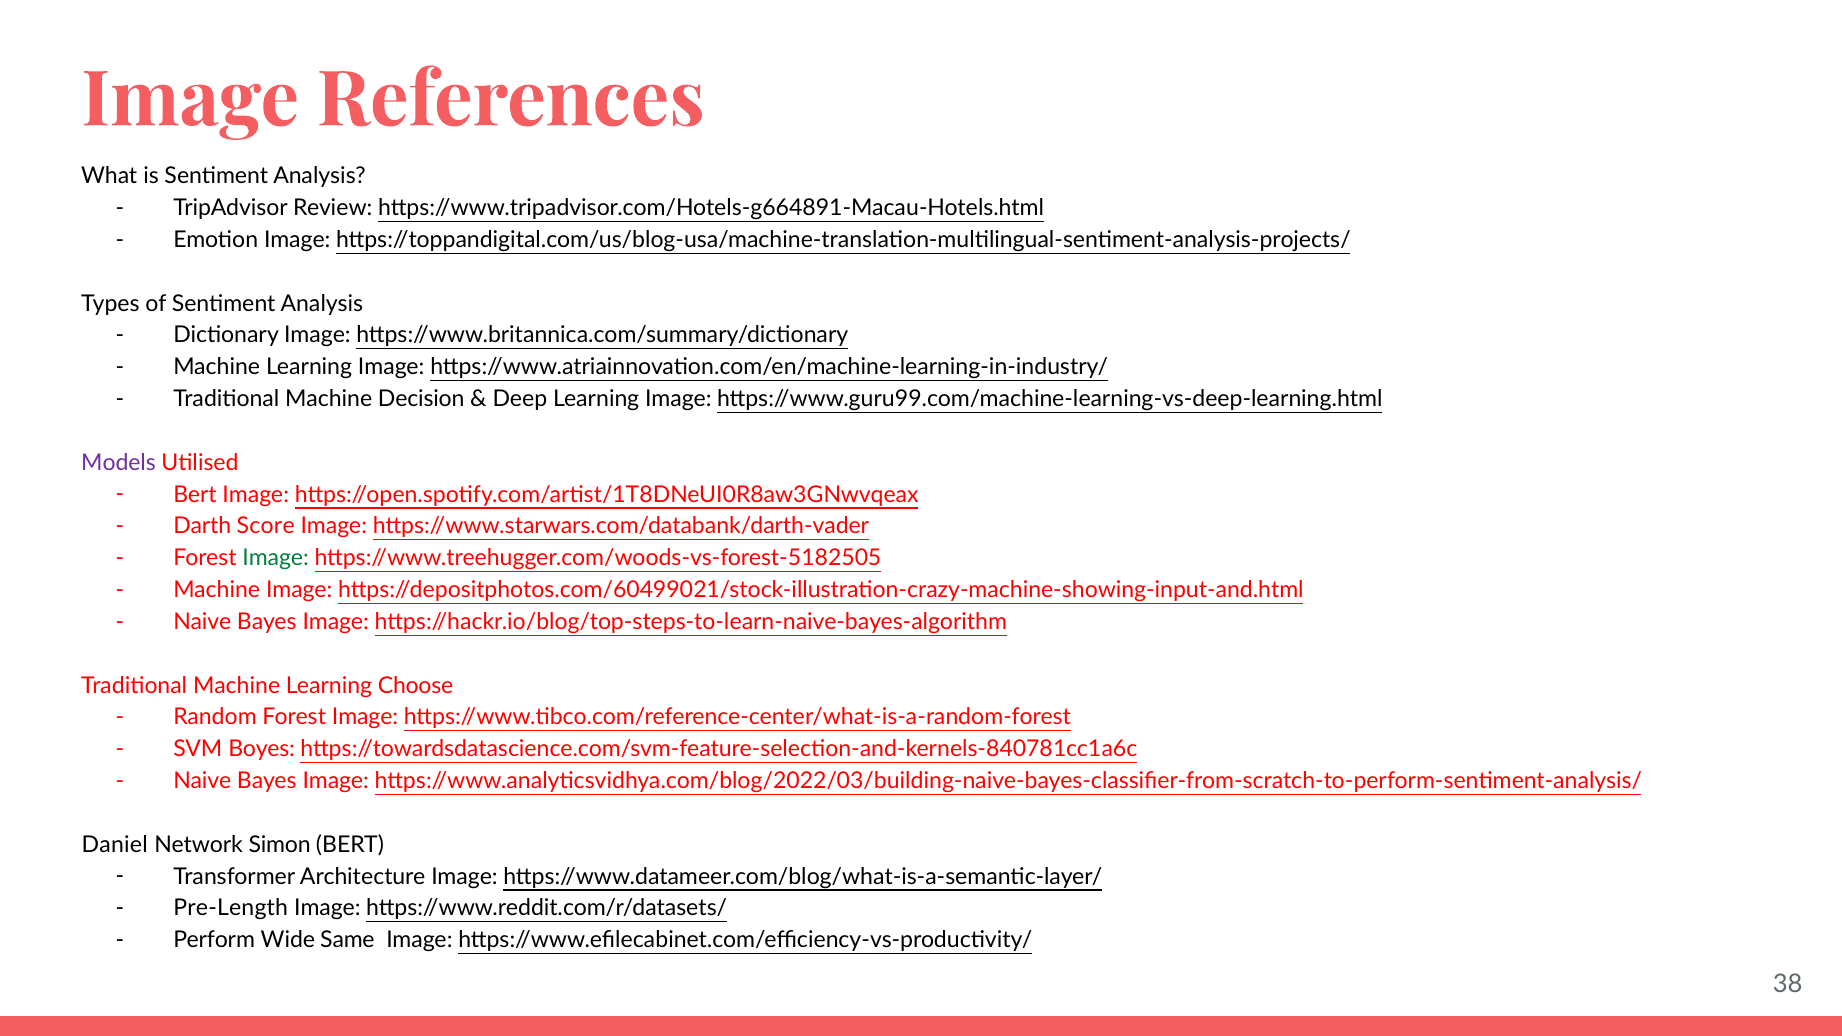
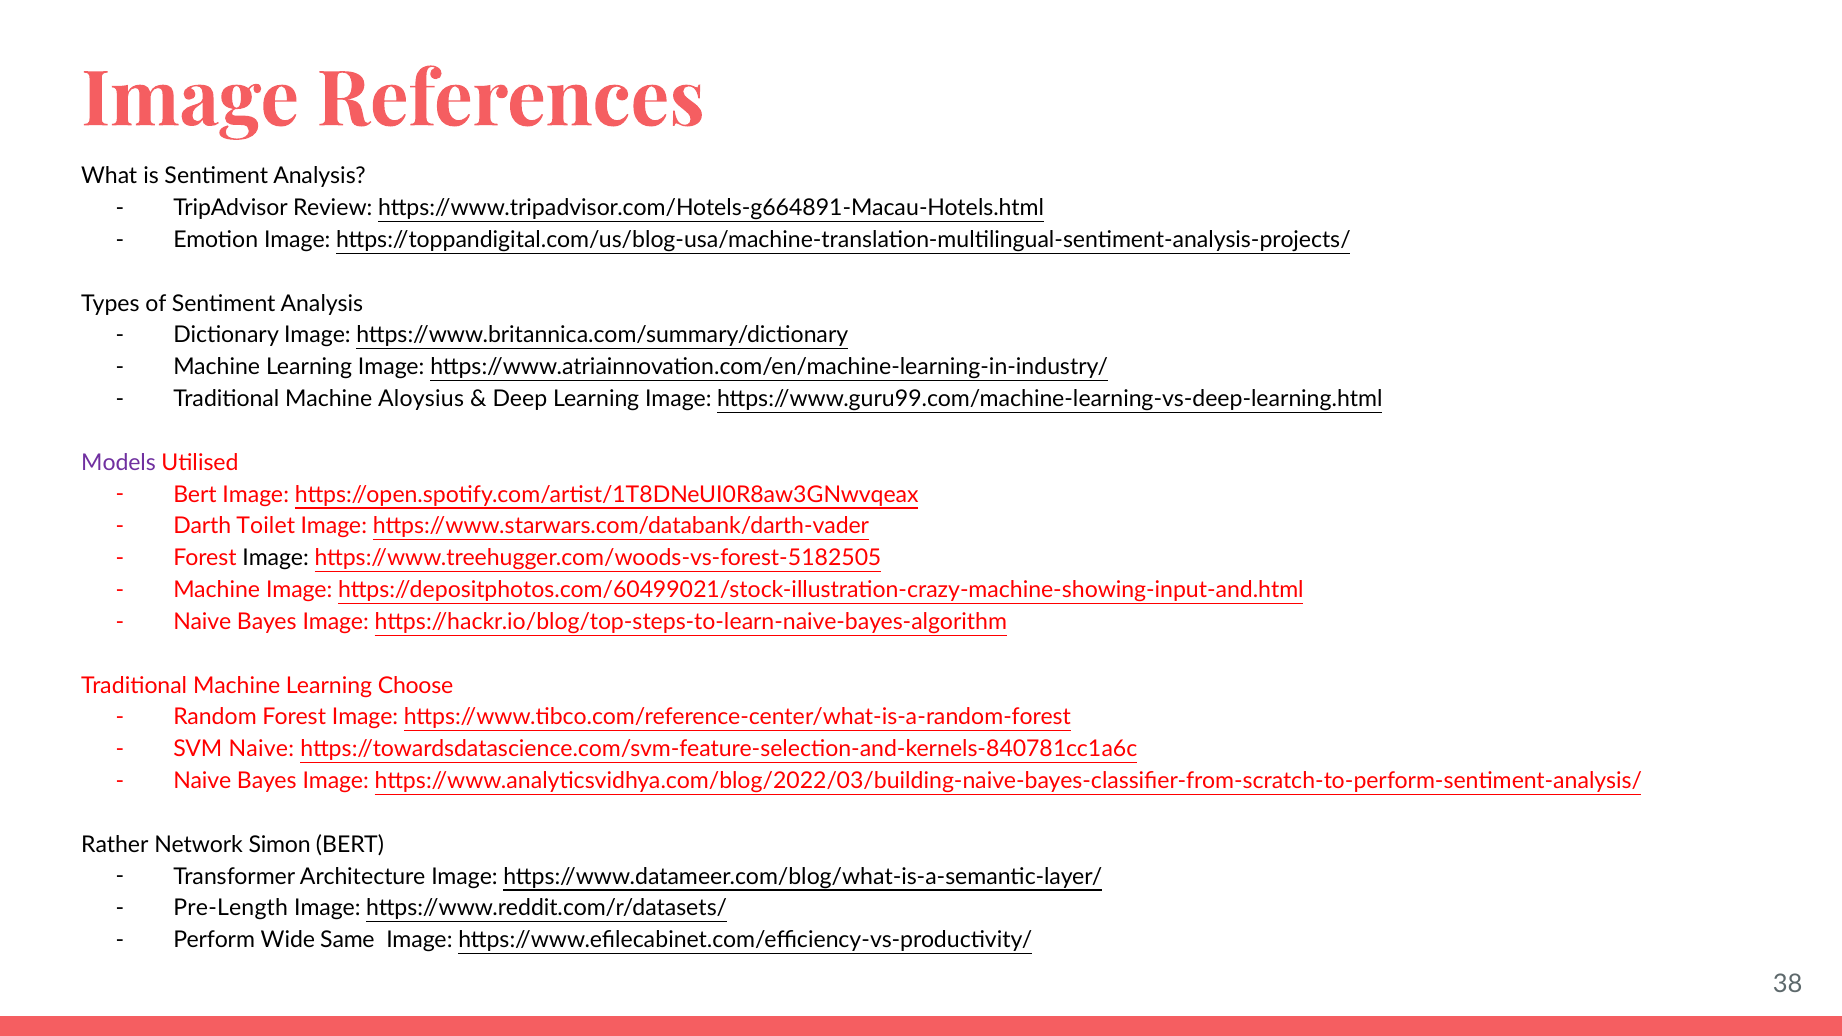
Decision: Decision -> Aloysius (421, 399)
Score: Score -> Toilet (266, 526)
Image colour: green -> black (276, 558)
SVM Boyes: Boyes -> Naive (261, 749)
Daniel: Daniel -> Rather (115, 845)
